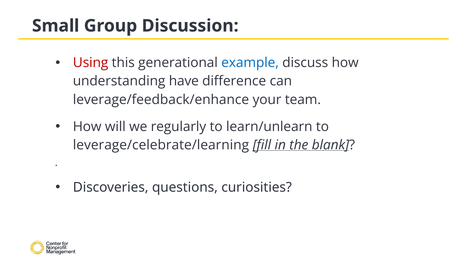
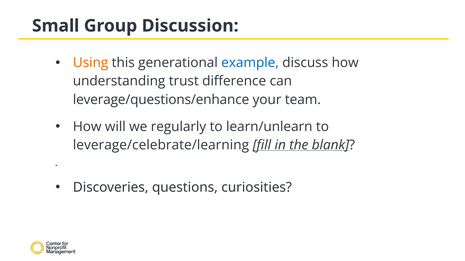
Using colour: red -> orange (91, 63)
have: have -> trust (184, 81)
leverage/feedback/enhance: leverage/feedback/enhance -> leverage/questions/enhance (161, 100)
